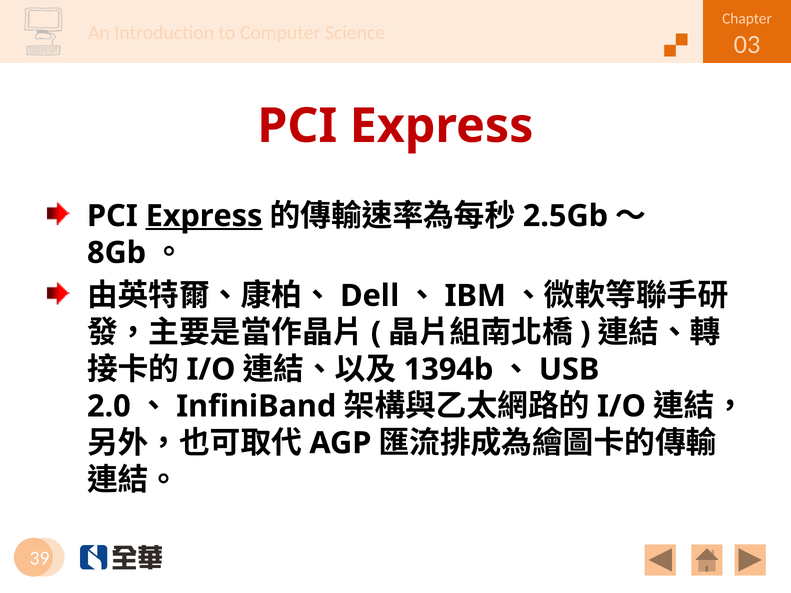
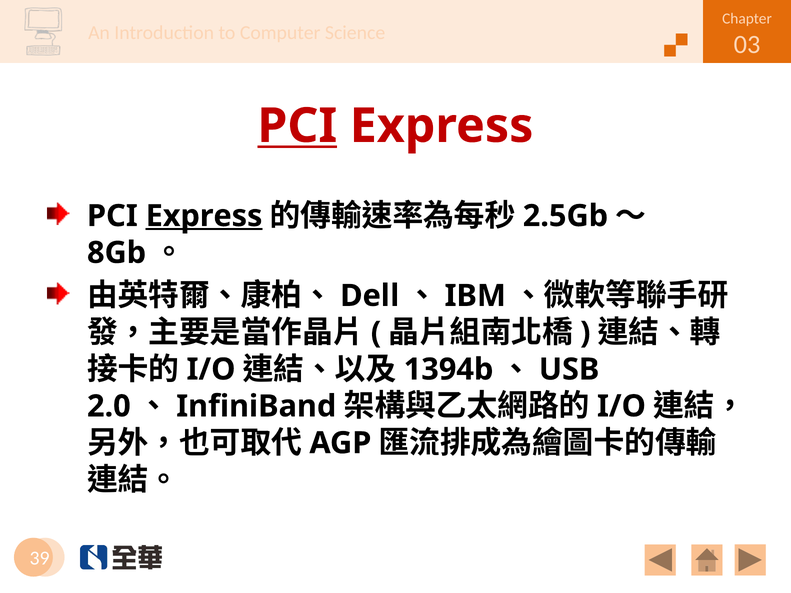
PCI underline: none -> present (297, 126)
